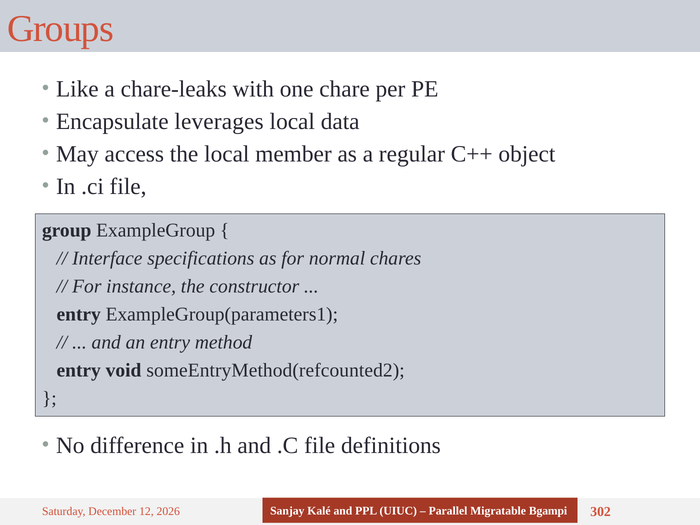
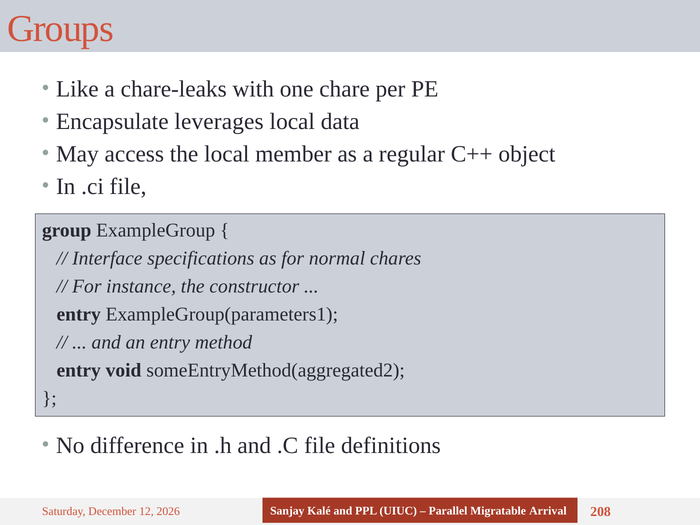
someEntryMethod(refcounted2: someEntryMethod(refcounted2 -> someEntryMethod(aggregated2 (276, 370)
Bgampi: Bgampi -> Arrival (548, 511)
302: 302 -> 208 (601, 512)
